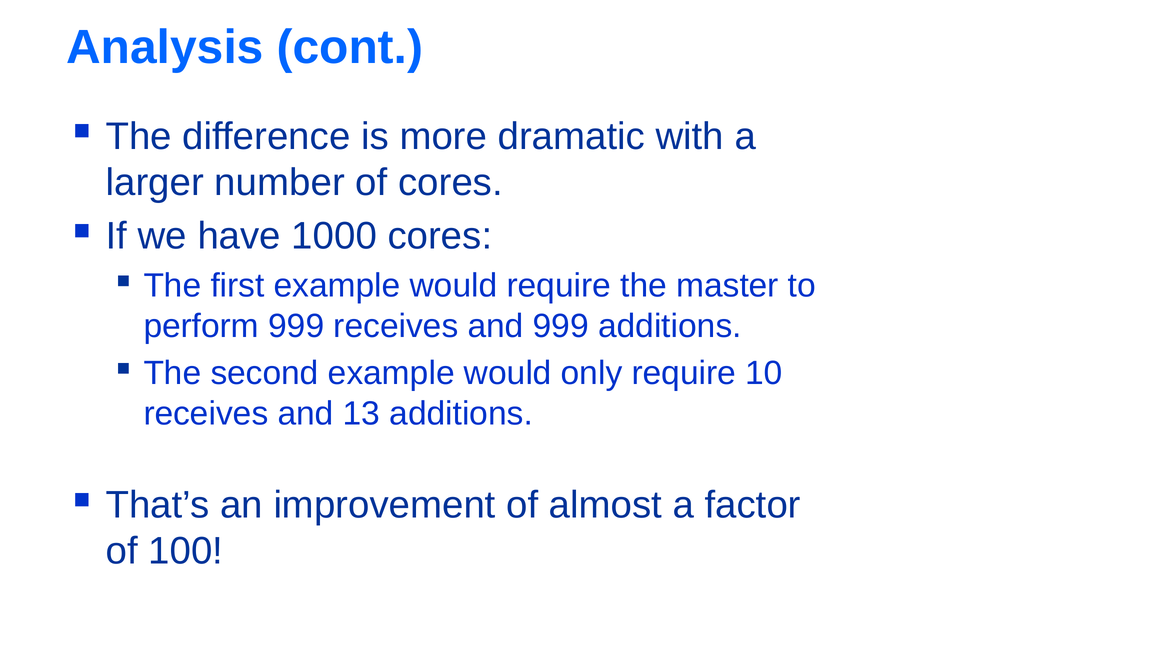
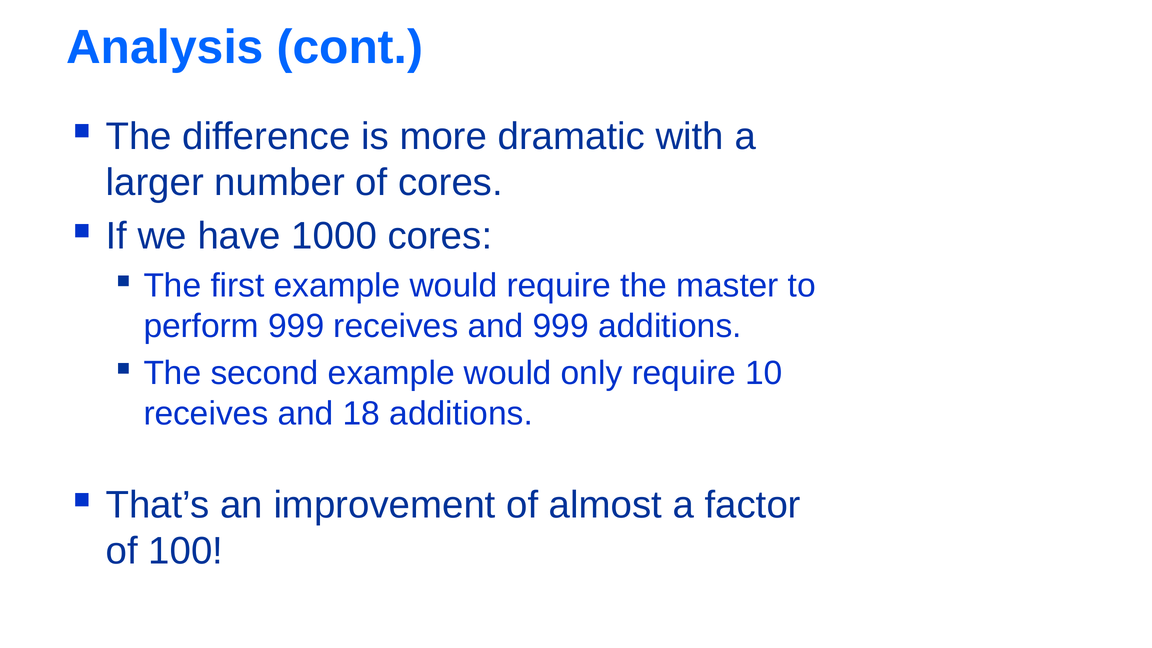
13: 13 -> 18 (361, 414)
